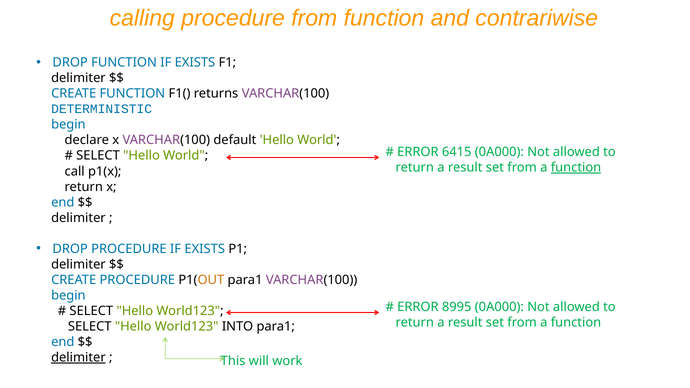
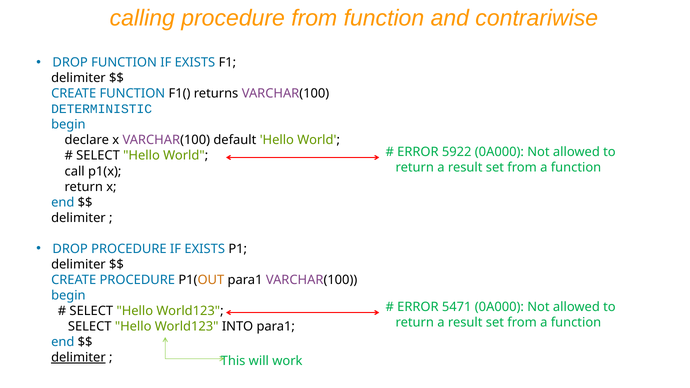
6415: 6415 -> 5922 (457, 152)
function underline: present -> none (576, 168)
8995: 8995 -> 5471 (457, 307)
